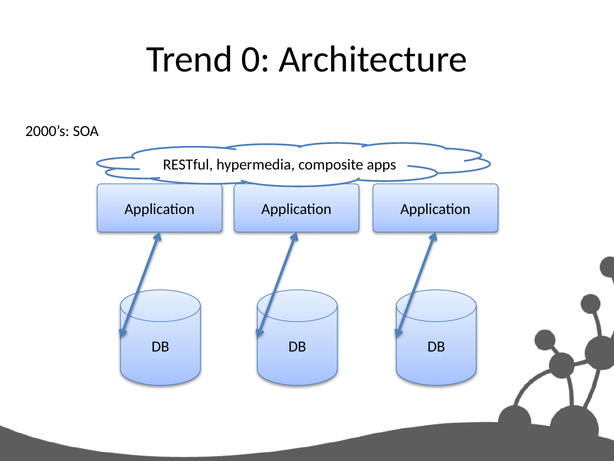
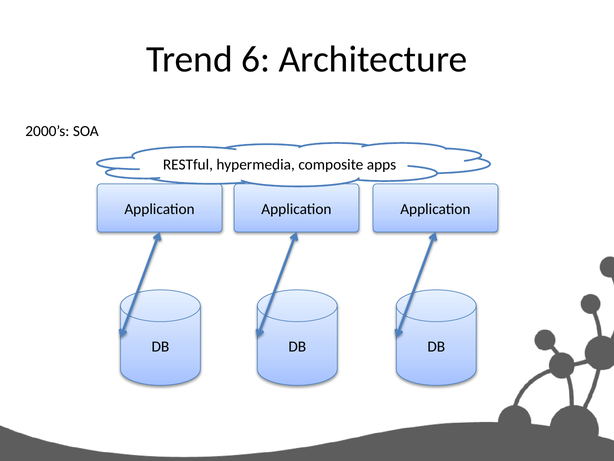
0: 0 -> 6 (256, 59)
